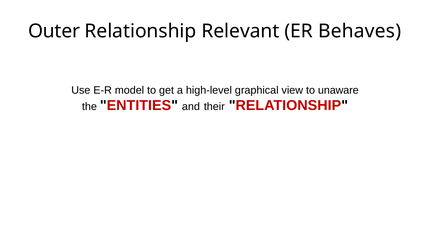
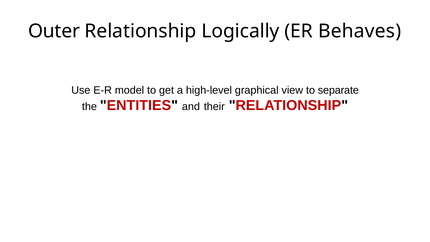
Relevant: Relevant -> Logically (240, 31)
unaware: unaware -> separate (338, 90)
